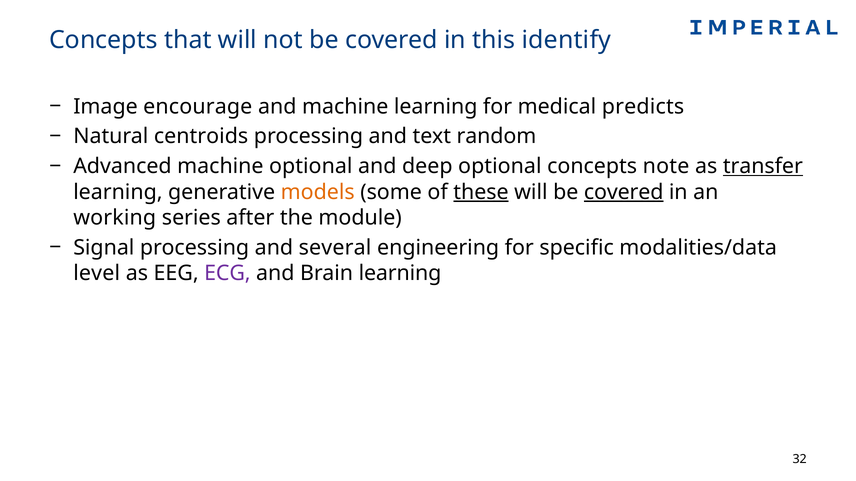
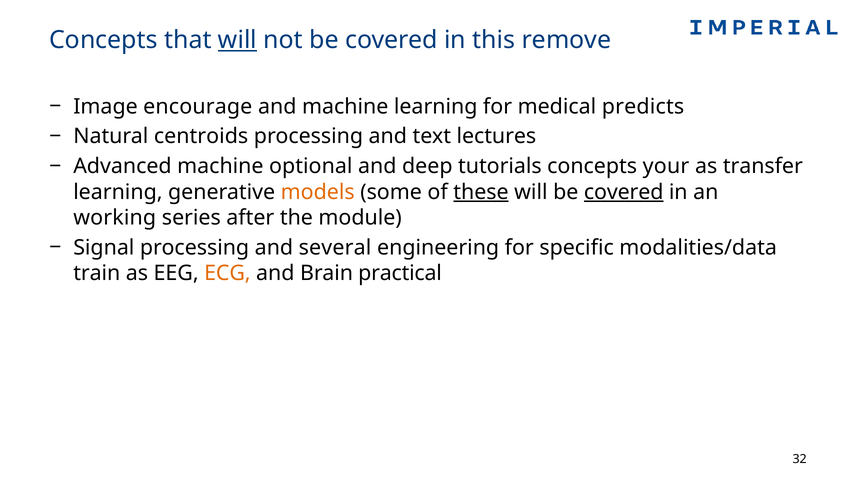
will underline: none -> present (237, 40)
identify: identify -> remove (566, 40)
random: random -> lectures (496, 137)
deep optional: optional -> tutorials (500, 167)
note: note -> your (666, 167)
transfer underline: present -> none (763, 167)
level: level -> train (97, 273)
ECG colour: purple -> orange (227, 273)
Brain learning: learning -> practical (400, 273)
